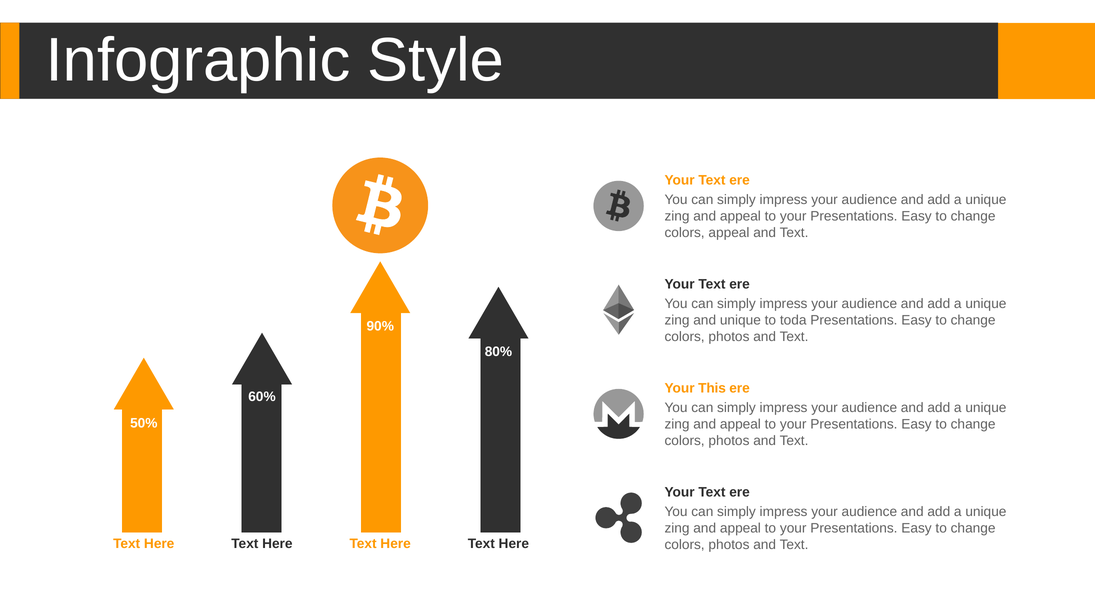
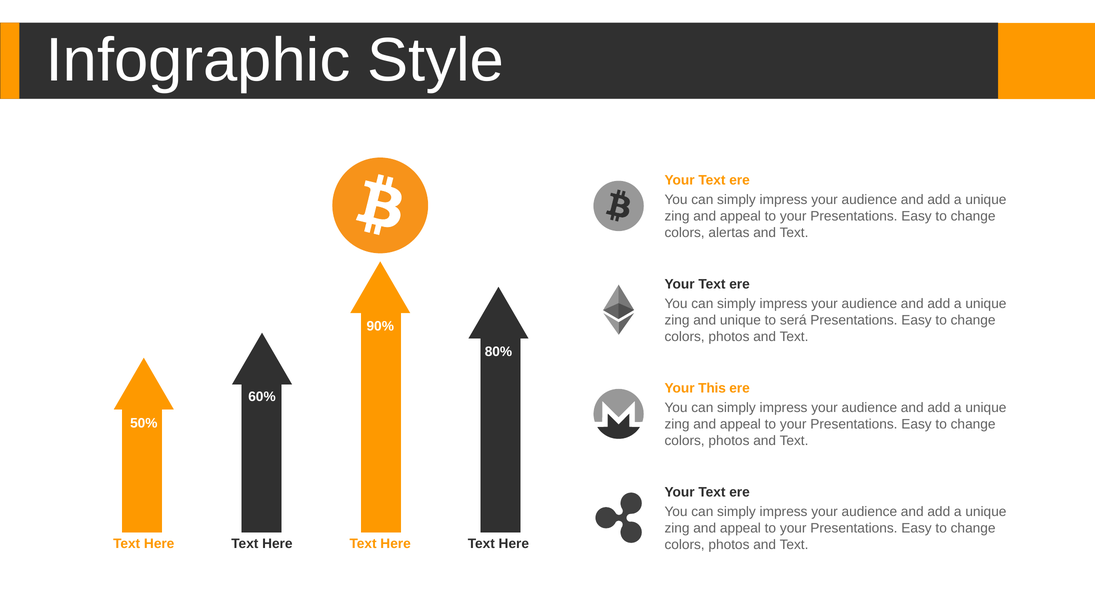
colors appeal: appeal -> alertas (729, 233)
toda: toda -> será (793, 320)
